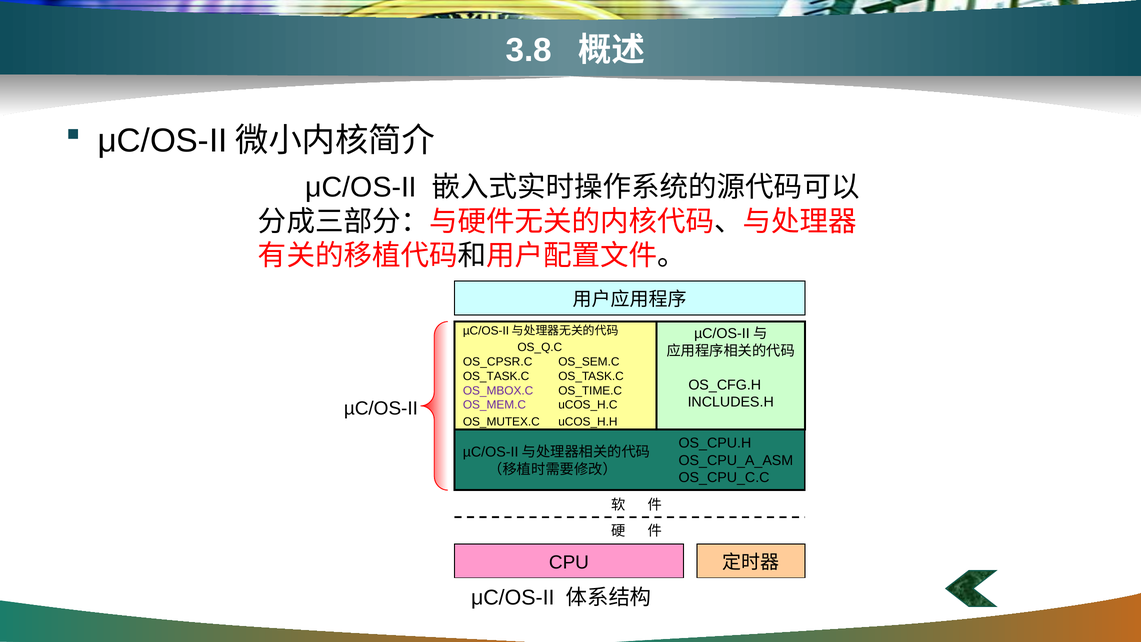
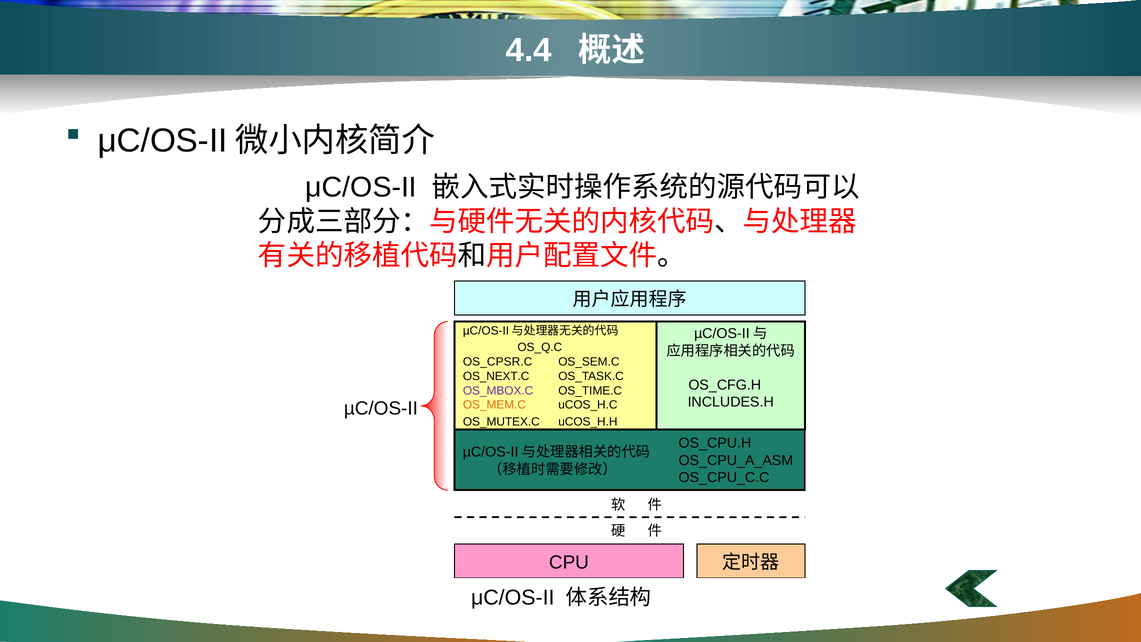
3.8: 3.8 -> 4.4 (529, 50)
OS_TASK.C: OS_TASK.C -> OS_NEXT.C (496, 376)
OS_MEM.C colour: purple -> orange (494, 405)
